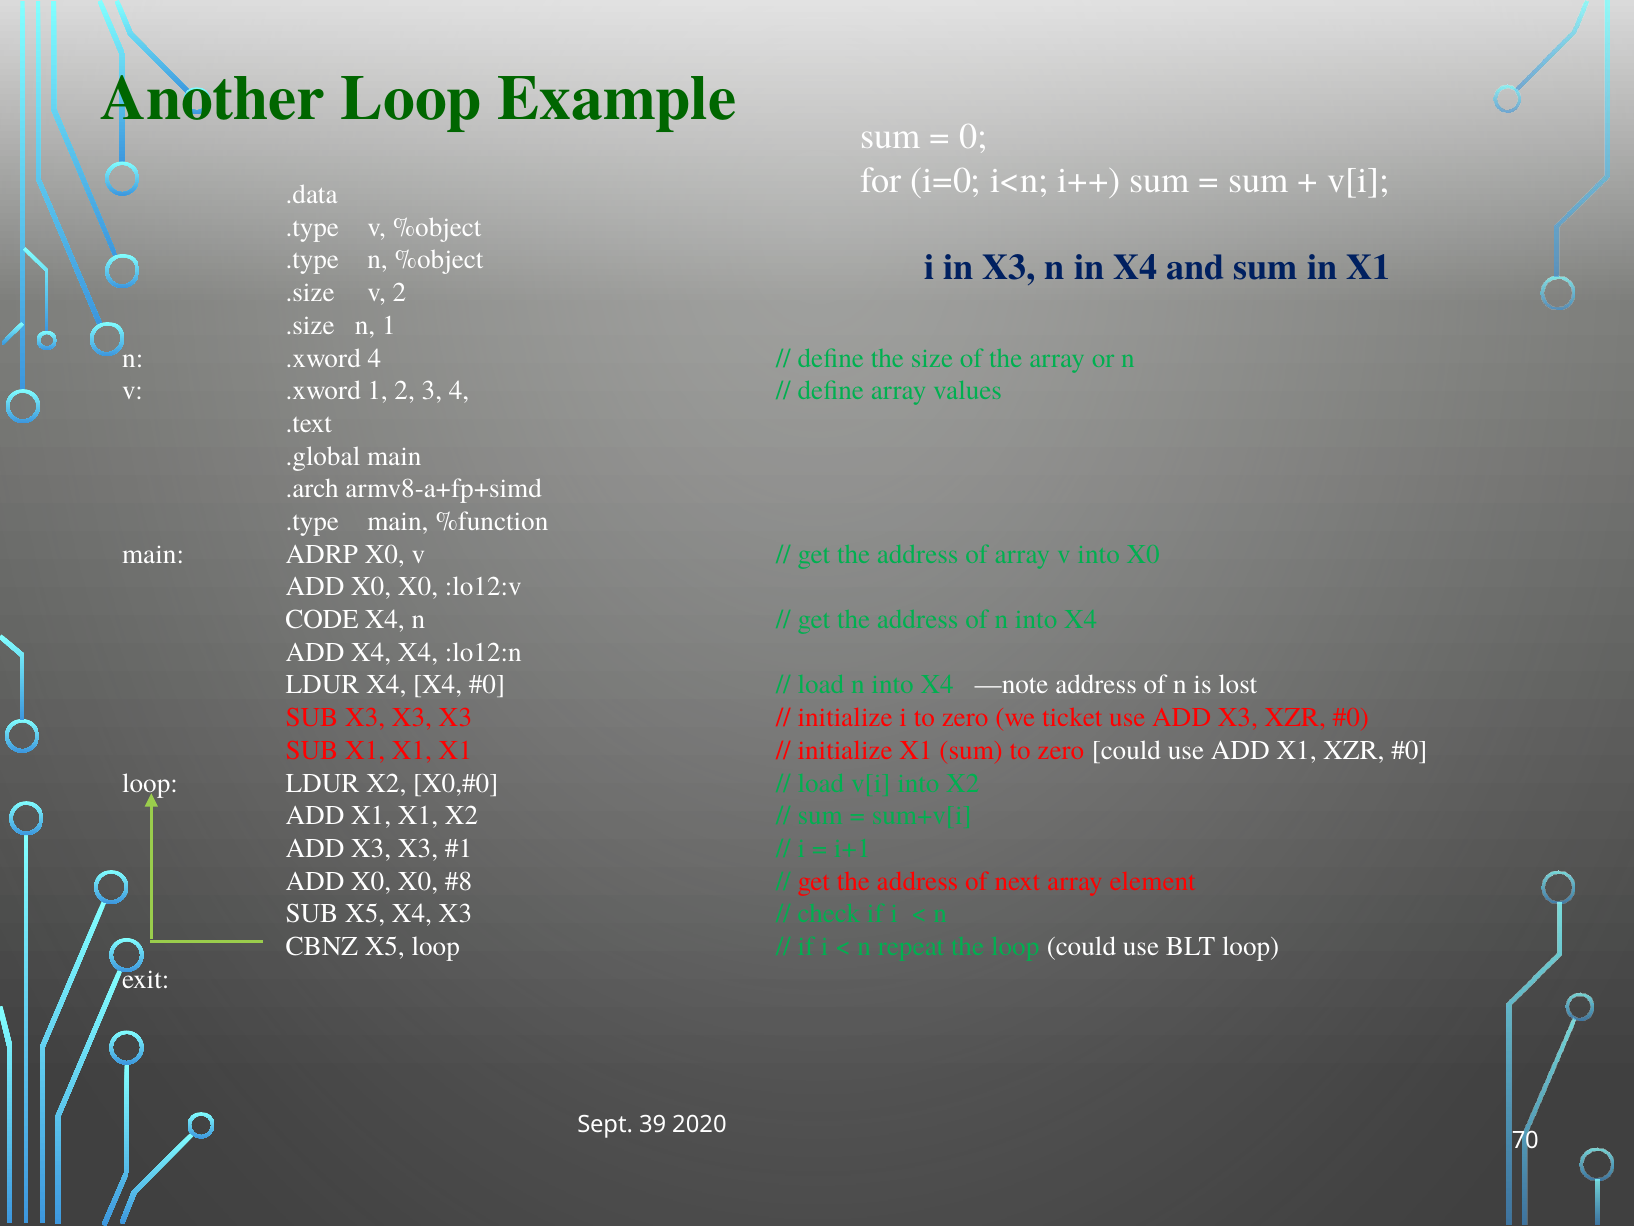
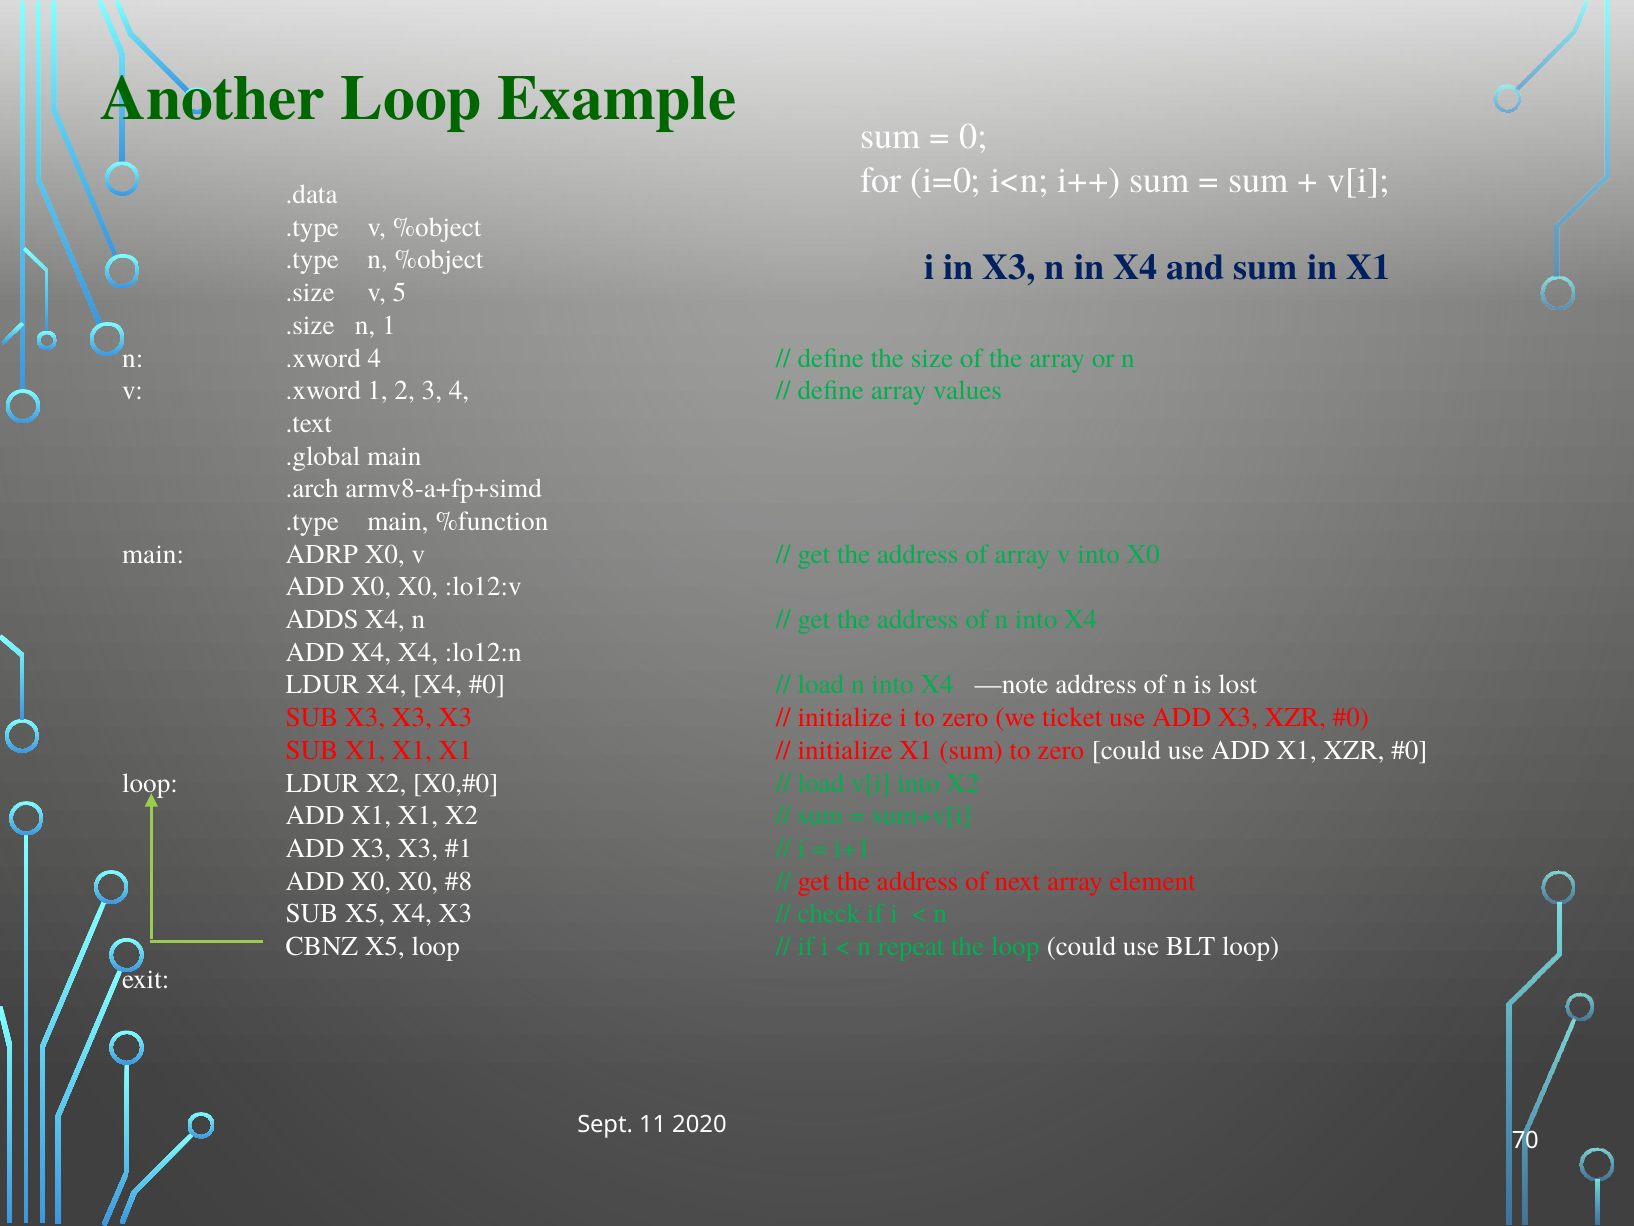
v 2: 2 -> 5 (399, 293)
CODE: CODE -> ADDS (322, 619)
39: 39 -> 11 (653, 1124)
